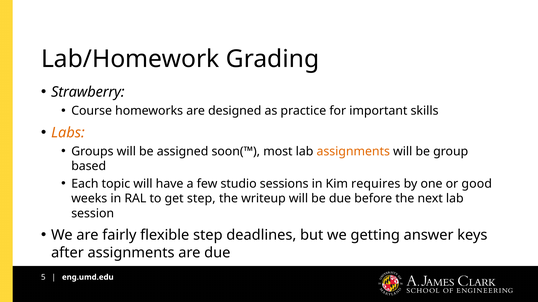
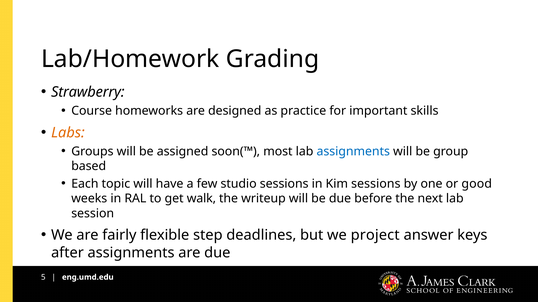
assignments colour: orange -> blue (353, 152)
Kim requires: requires -> sessions (376, 184)
get step: step -> walk (201, 199)
getting: getting -> project (375, 236)
